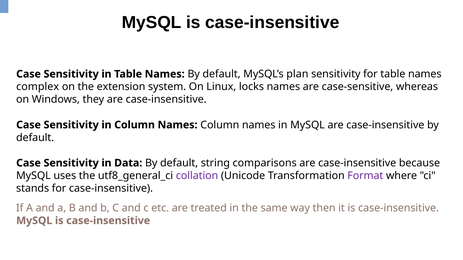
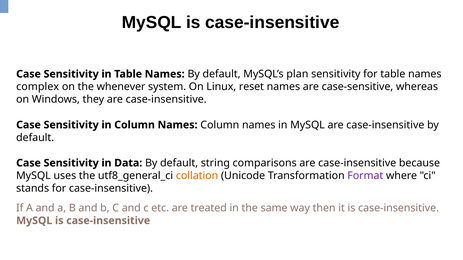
extension: extension -> whenever (121, 87)
locks: locks -> reset (251, 87)
collation colour: purple -> orange (197, 176)
